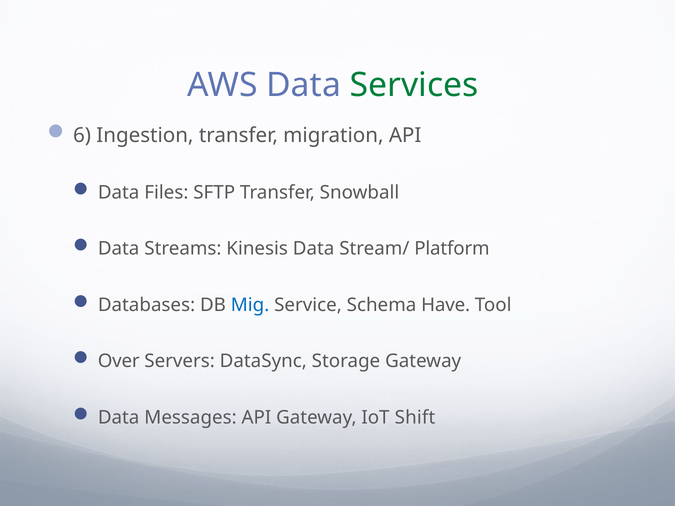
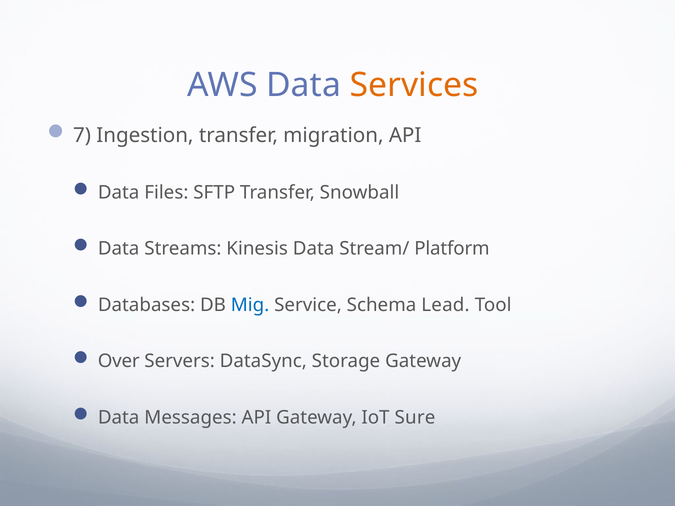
Services colour: green -> orange (414, 85)
6: 6 -> 7 (82, 135)
Have: Have -> Lead (445, 305)
Shift: Shift -> Sure (415, 418)
